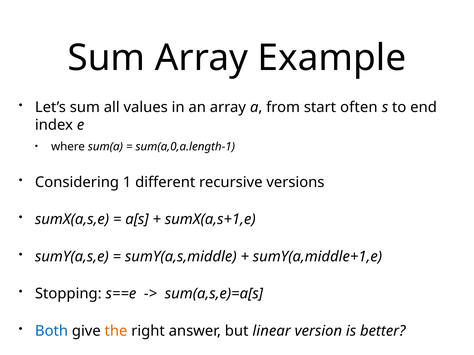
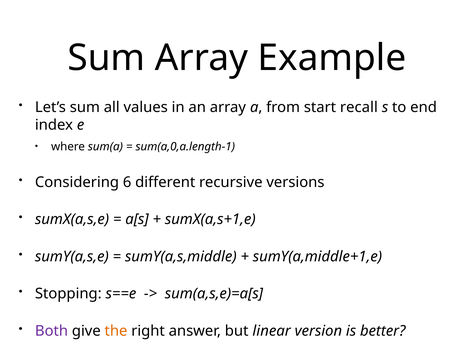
often: often -> recall (359, 107)
1: 1 -> 6 (127, 182)
Both colour: blue -> purple (52, 331)
